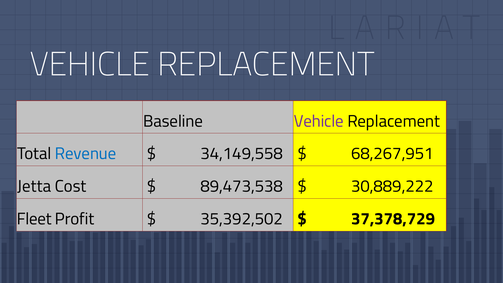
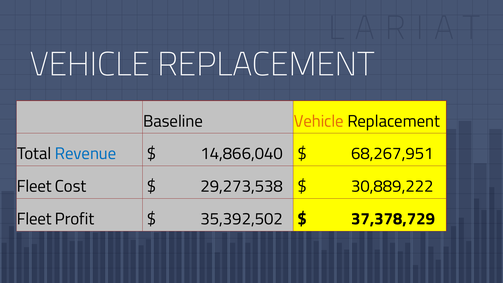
Vehicle colour: purple -> orange (319, 121)
34,149,558: 34,149,558 -> 14,866,040 (242, 154)
Jetta: Jetta -> Fleet (34, 186)
89,473,538: 89,473,538 -> 29,273,538 (242, 186)
